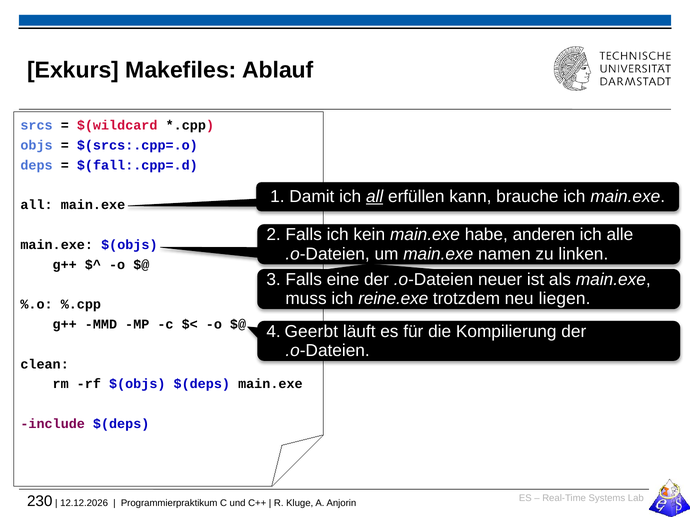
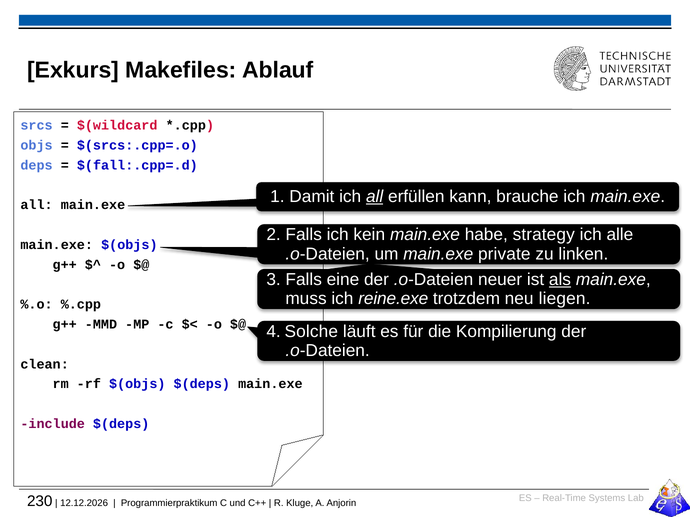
anderen: anderen -> strategy (544, 235)
namen: namen -> private (504, 254)
als underline: none -> present (560, 280)
Geerbt: Geerbt -> Solche (311, 332)
